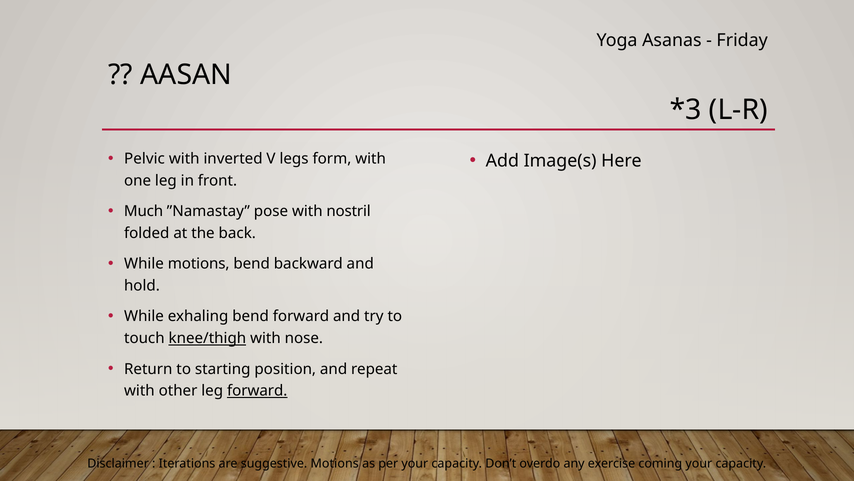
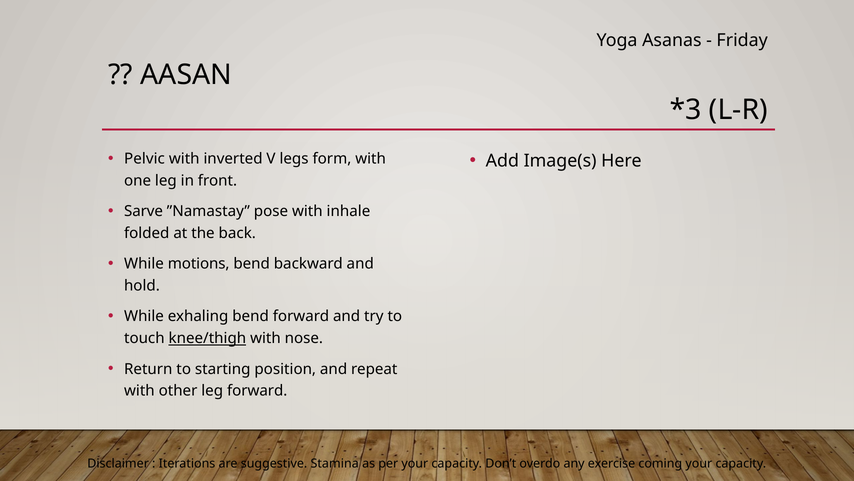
Much: Much -> Sarve (144, 211)
nostril: nostril -> inhale (348, 211)
forward underline: present -> none (257, 390)
suggestive Motions: Motions -> Stamina (335, 463)
